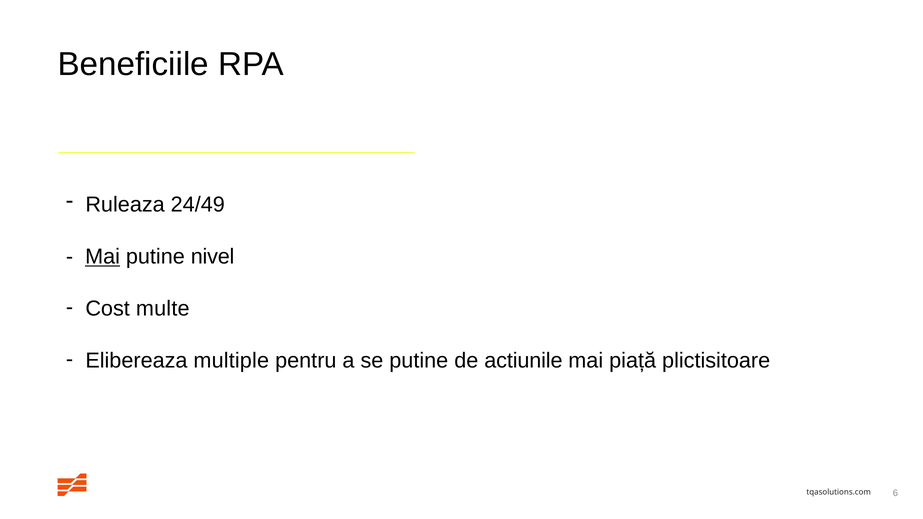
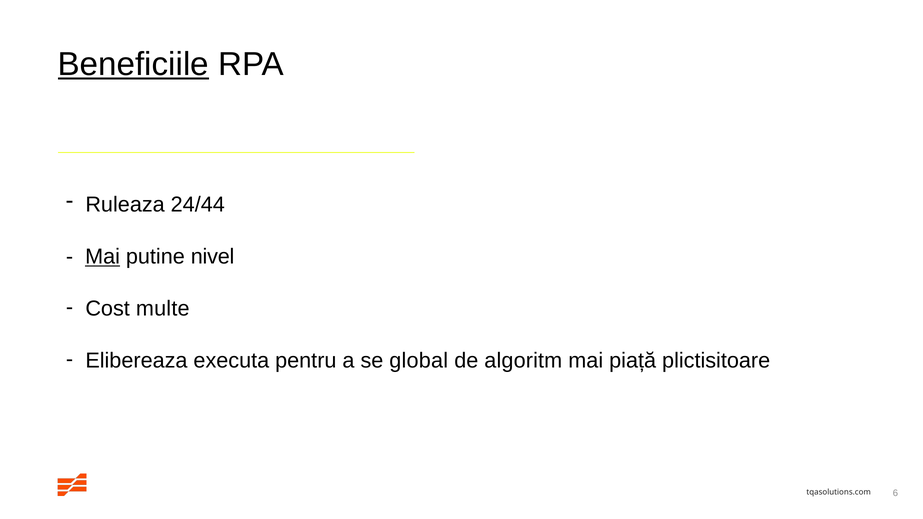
Beneficiile underline: none -> present (133, 64)
24/49: 24/49 -> 24/44 (198, 205)
multiple: multiple -> executa (231, 361)
se putine: putine -> global (419, 361)
actiunile: actiunile -> algoritm (523, 361)
